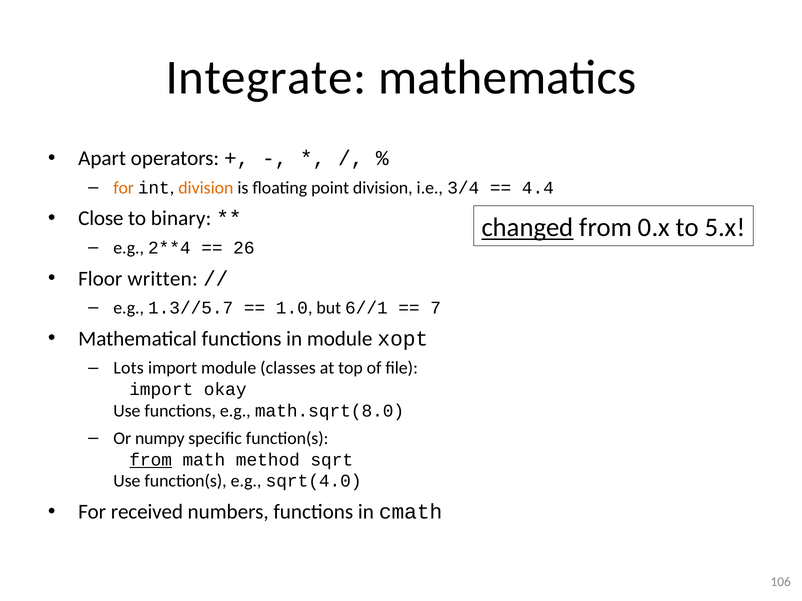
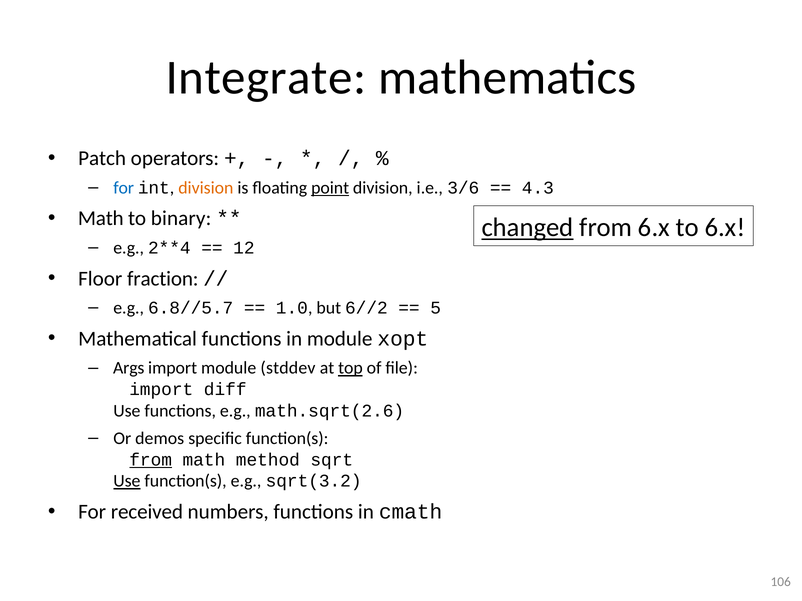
Apart: Apart -> Patch (102, 159)
for colour: orange -> blue (124, 188)
point underline: none -> present (330, 188)
3/4: 3/4 -> 3/6 (463, 188)
4.4: 4.4 -> 4.3 (538, 188)
Close: Close -> Math (101, 219)
from 0.x: 0.x -> 6.x (654, 228)
to 5.x: 5.x -> 6.x (725, 228)
26: 26 -> 12 (244, 248)
written: written -> fraction (163, 279)
1.3//5.7: 1.3//5.7 -> 6.8//5.7 (191, 308)
6//1: 6//1 -> 6//2 (366, 308)
7: 7 -> 5 (436, 308)
Lots: Lots -> Args (129, 368)
classes: classes -> stddev (288, 368)
top underline: none -> present (350, 368)
okay: okay -> diff (225, 390)
math.sqrt(8.0: math.sqrt(8.0 -> math.sqrt(2.6 (330, 411)
numpy: numpy -> demos (160, 439)
Use underline: none -> present (127, 482)
sqrt(4.0: sqrt(4.0 -> sqrt(3.2 (314, 482)
